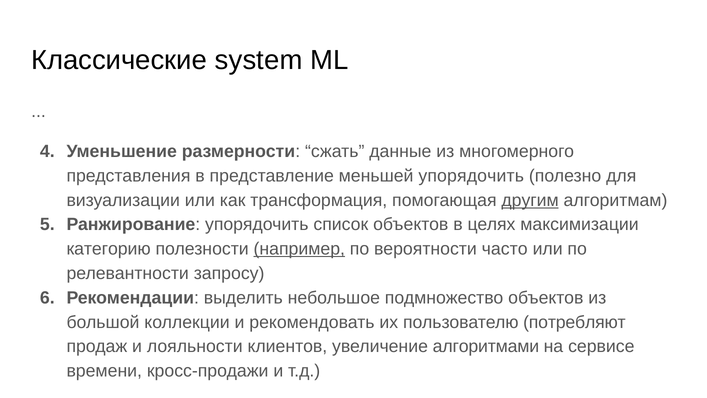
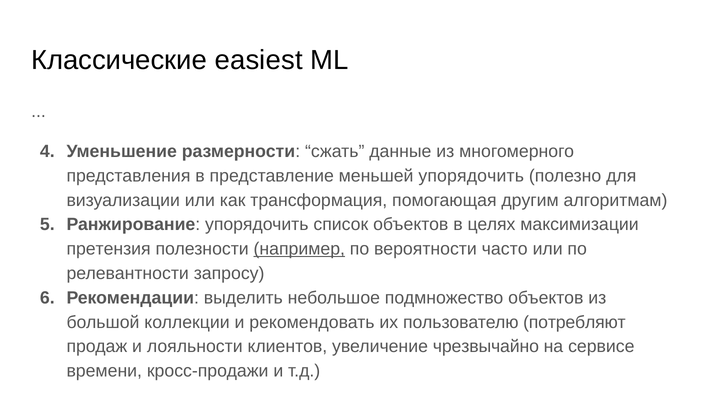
system: system -> easiest (259, 60)
другим underline: present -> none (530, 200)
категорию: категорию -> претензия (109, 249)
алгоритмами: алгоритмами -> чрезвычайно (486, 346)
